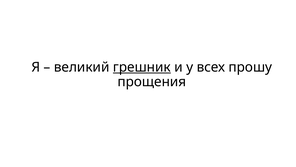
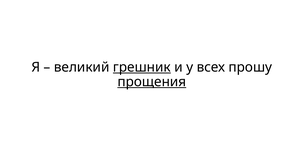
прощения underline: none -> present (152, 82)
